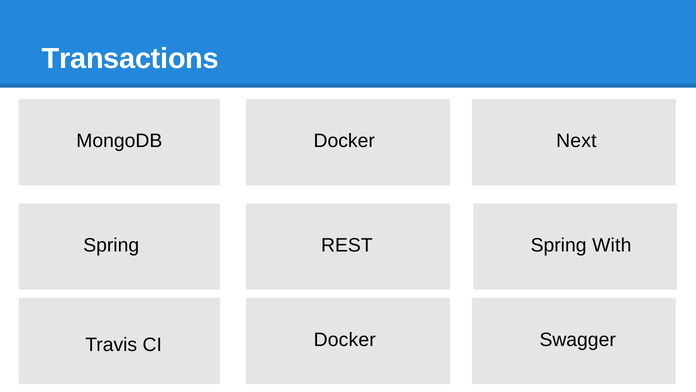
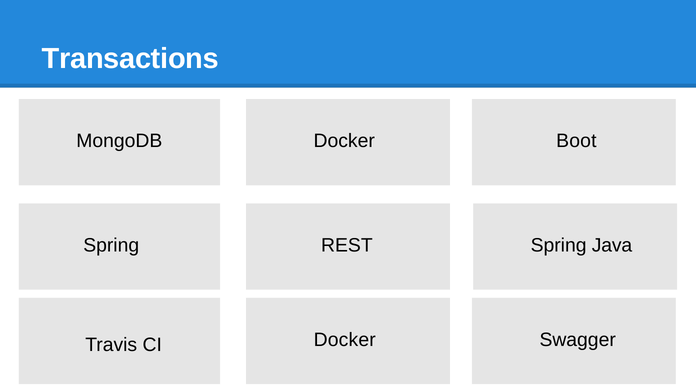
Next: Next -> Boot (576, 141)
With: With -> Java (612, 245)
